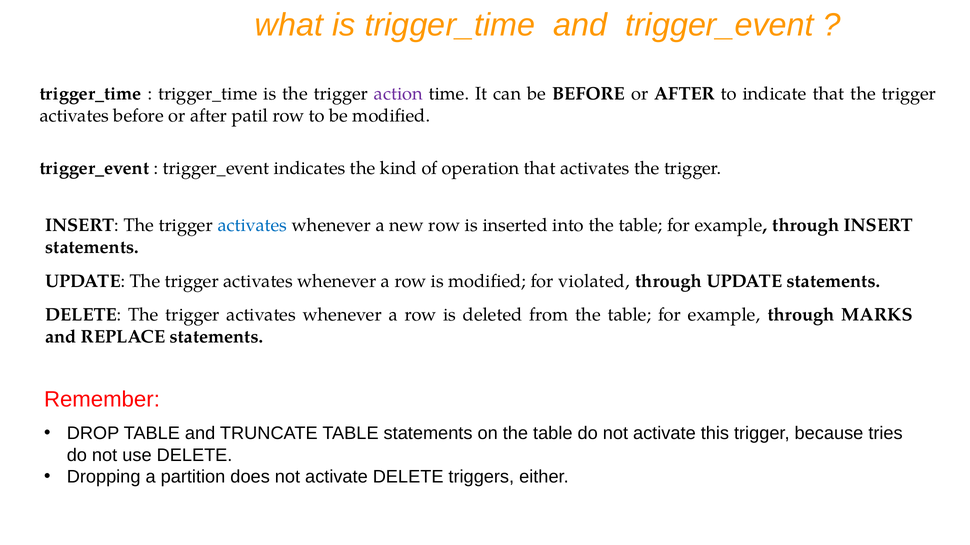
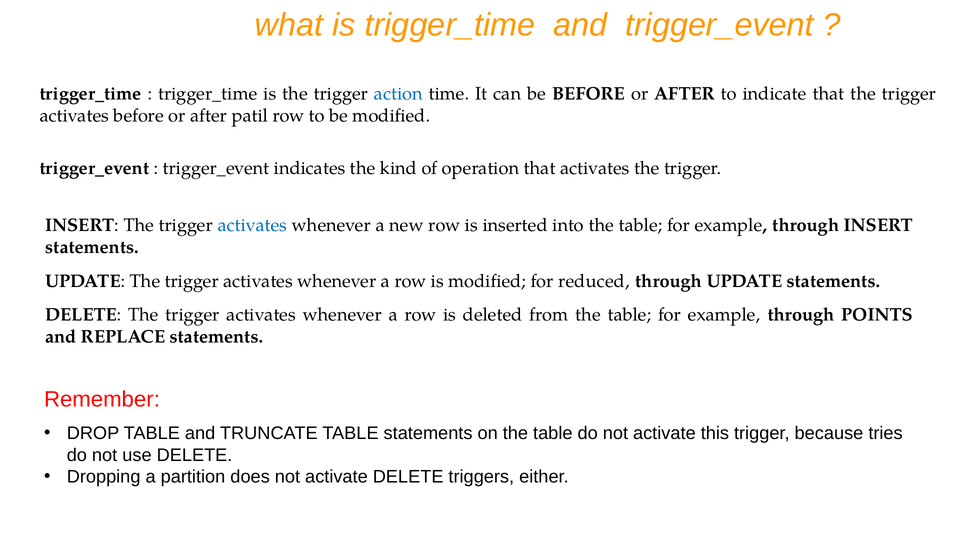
action colour: purple -> blue (398, 94)
violated: violated -> reduced (594, 281)
MARKS: MARKS -> POINTS (877, 315)
